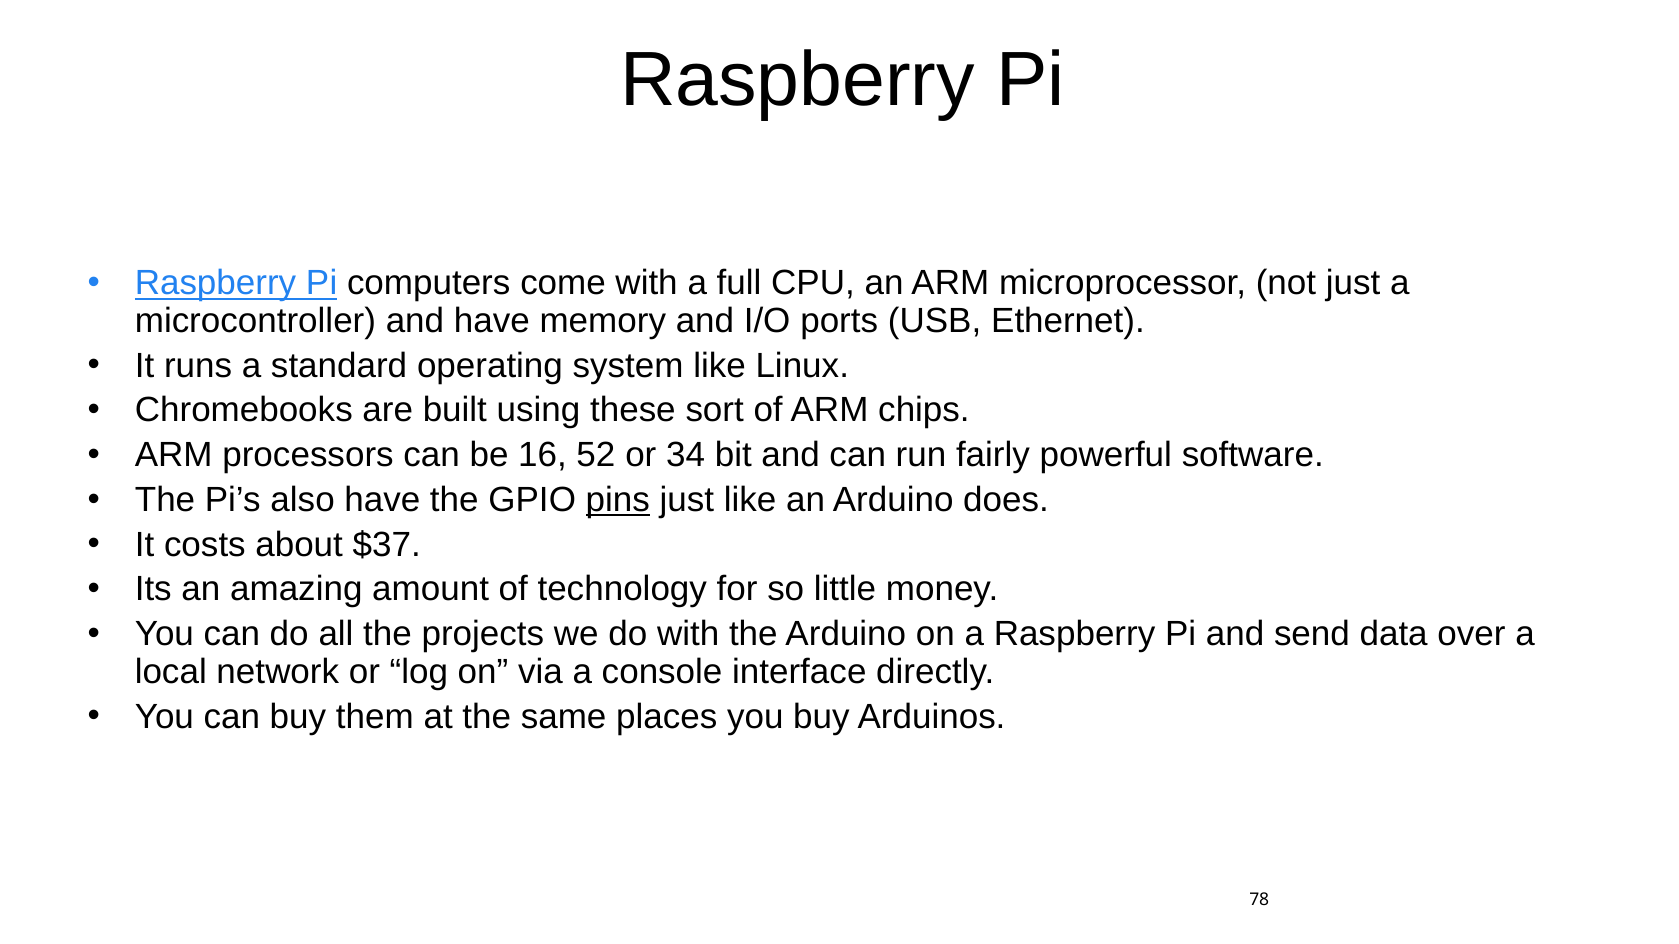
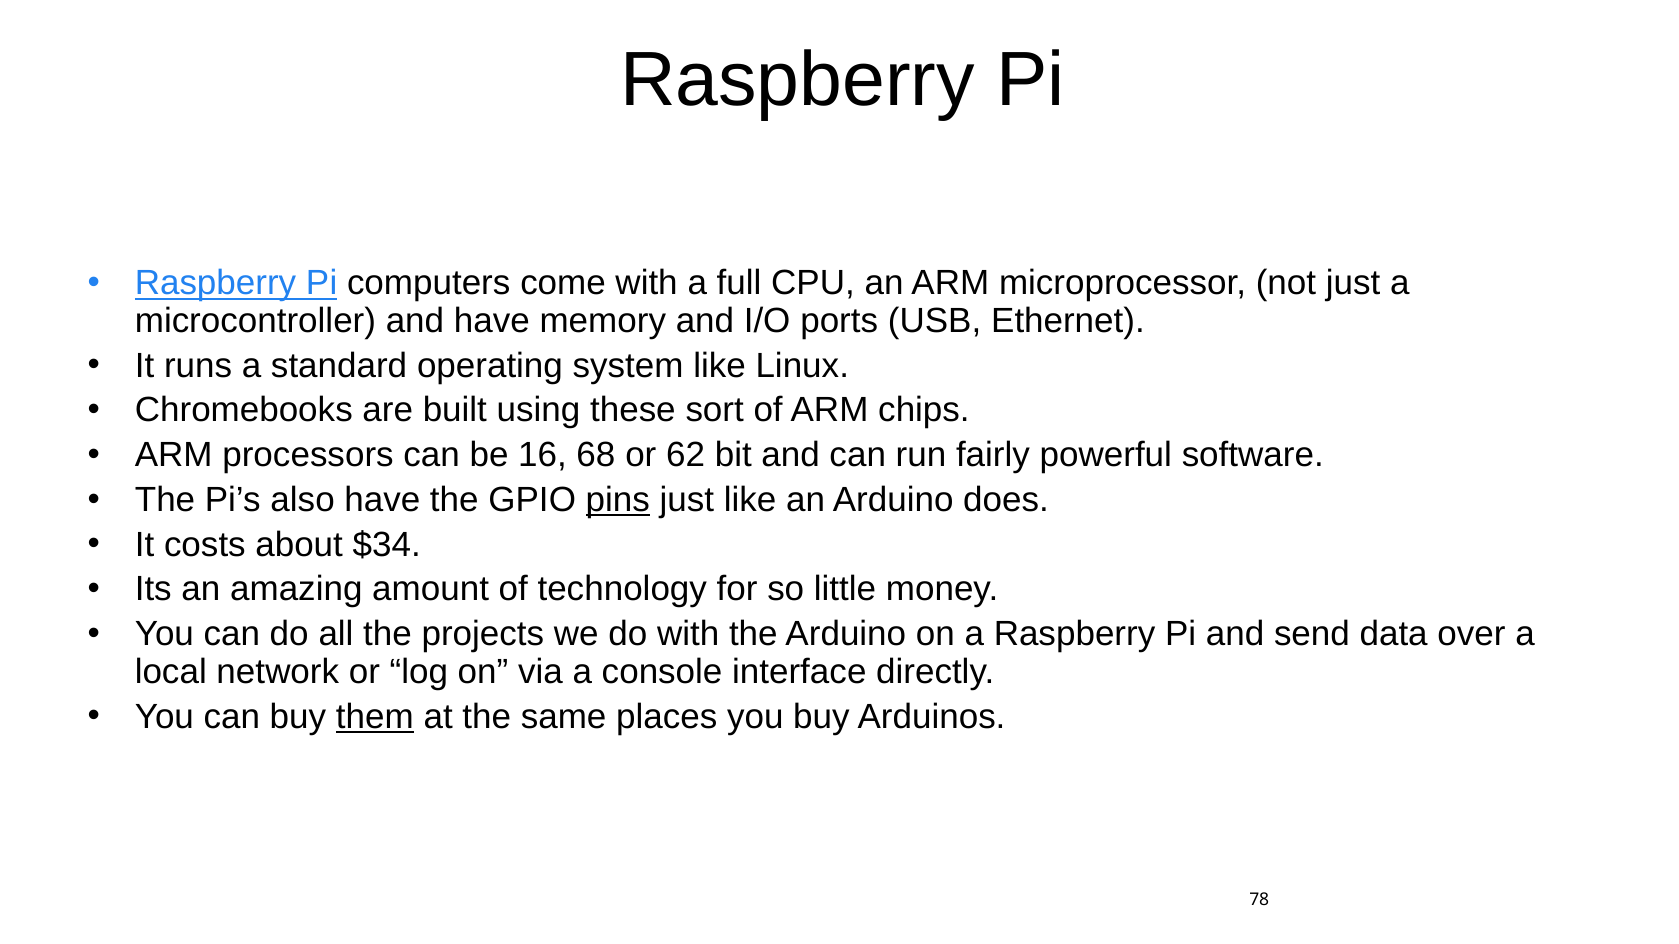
52: 52 -> 68 (596, 455)
34: 34 -> 62 (686, 455)
$37: $37 -> $34 (387, 545)
them underline: none -> present (375, 717)
